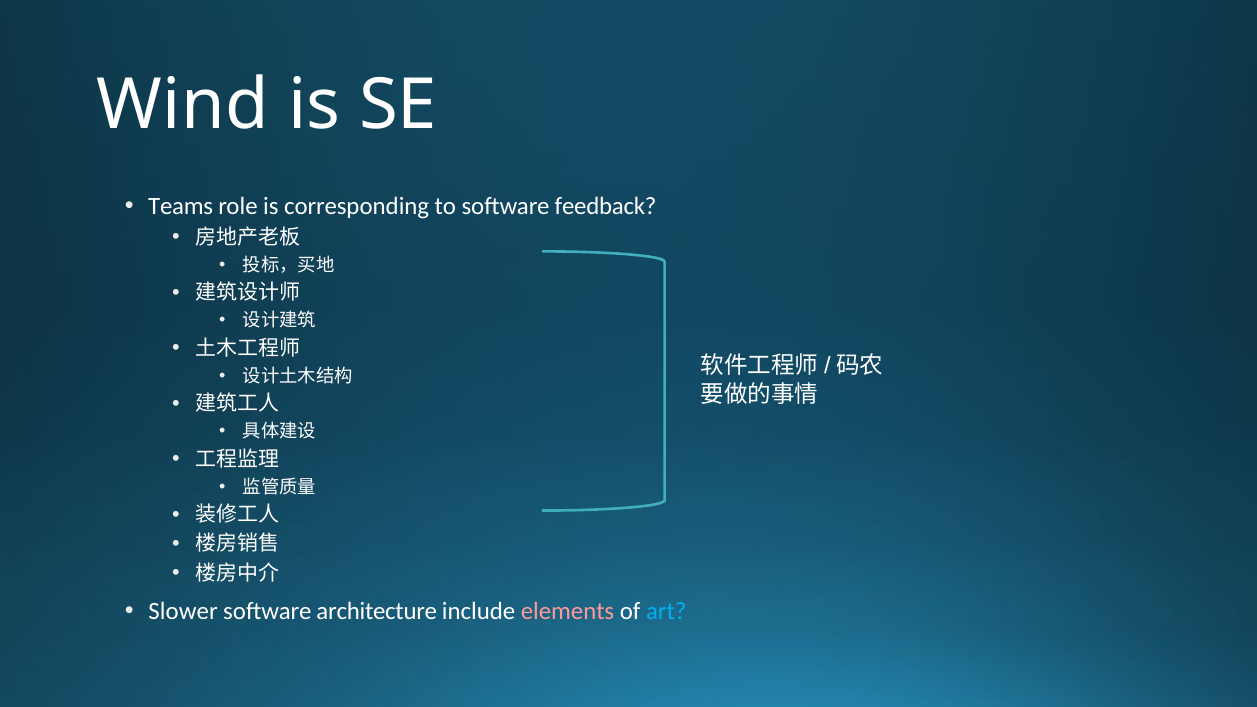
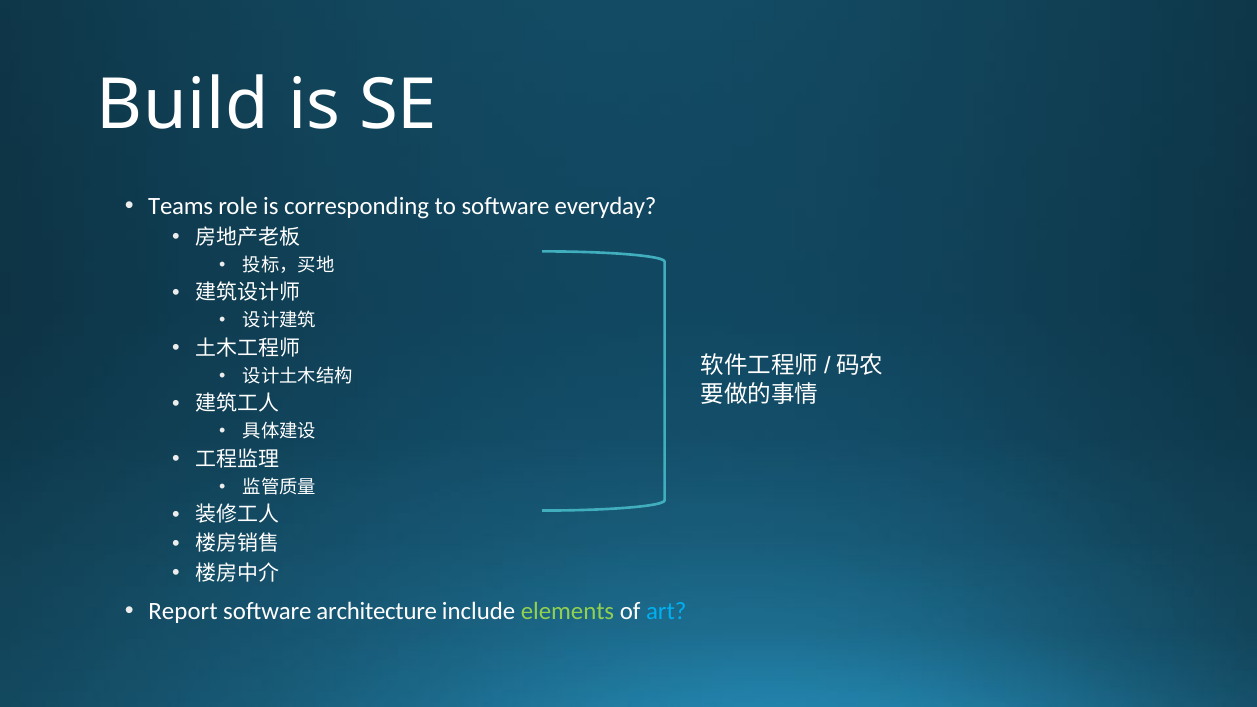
Wind: Wind -> Build (183, 106)
feedback: feedback -> everyday (606, 206)
Slower: Slower -> Report (183, 611)
elements colour: pink -> light green (568, 611)
